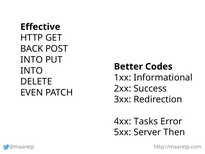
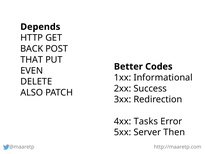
Effective: Effective -> Depends (40, 27)
INTO: INTO -> THAT (32, 60)
INTO: INTO -> EVEN (32, 71)
EVEN: EVEN -> ALSO (32, 92)
